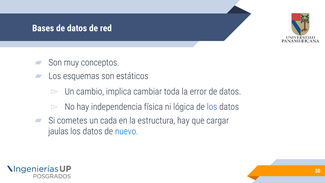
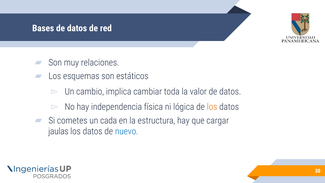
conceptos: conceptos -> relaciones (100, 63)
error: error -> valor (198, 92)
los colour: blue -> orange (212, 107)
